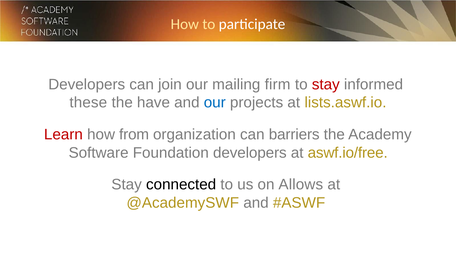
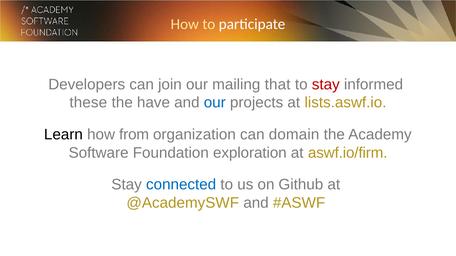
firm: firm -> that (278, 85)
Learn colour: red -> black (63, 135)
barriers: barriers -> domain (294, 135)
Foundation developers: developers -> exploration (250, 153)
aswf.io/free: aswf.io/free -> aswf.io/firm (348, 153)
connected colour: black -> blue (181, 185)
Allows: Allows -> Github (301, 185)
